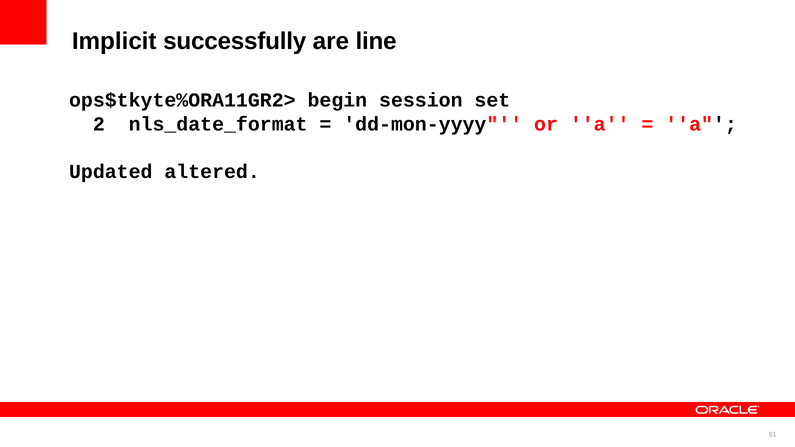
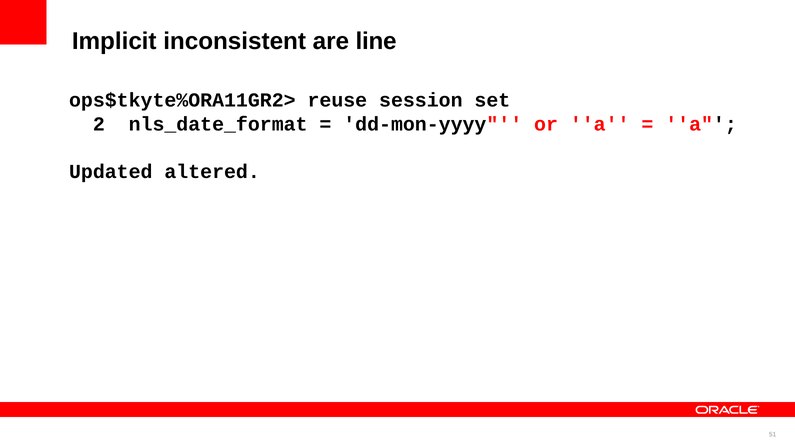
successfully: successfully -> inconsistent (235, 41)
begin: begin -> reuse (337, 100)
